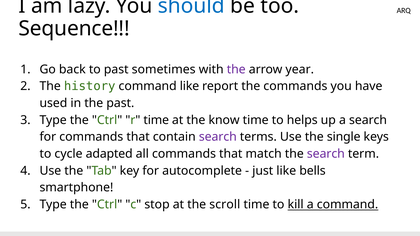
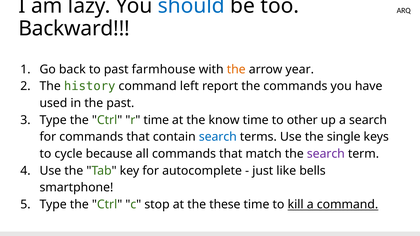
Sequence: Sequence -> Backward (74, 29)
sometimes: sometimes -> farmhouse (164, 69)
the colour: purple -> orange (236, 69)
command like: like -> left (189, 86)
helps: helps -> other (302, 120)
search colour: purple -> blue (218, 137)
adapted: adapted -> because (109, 154)
scroll: scroll -> these (225, 205)
